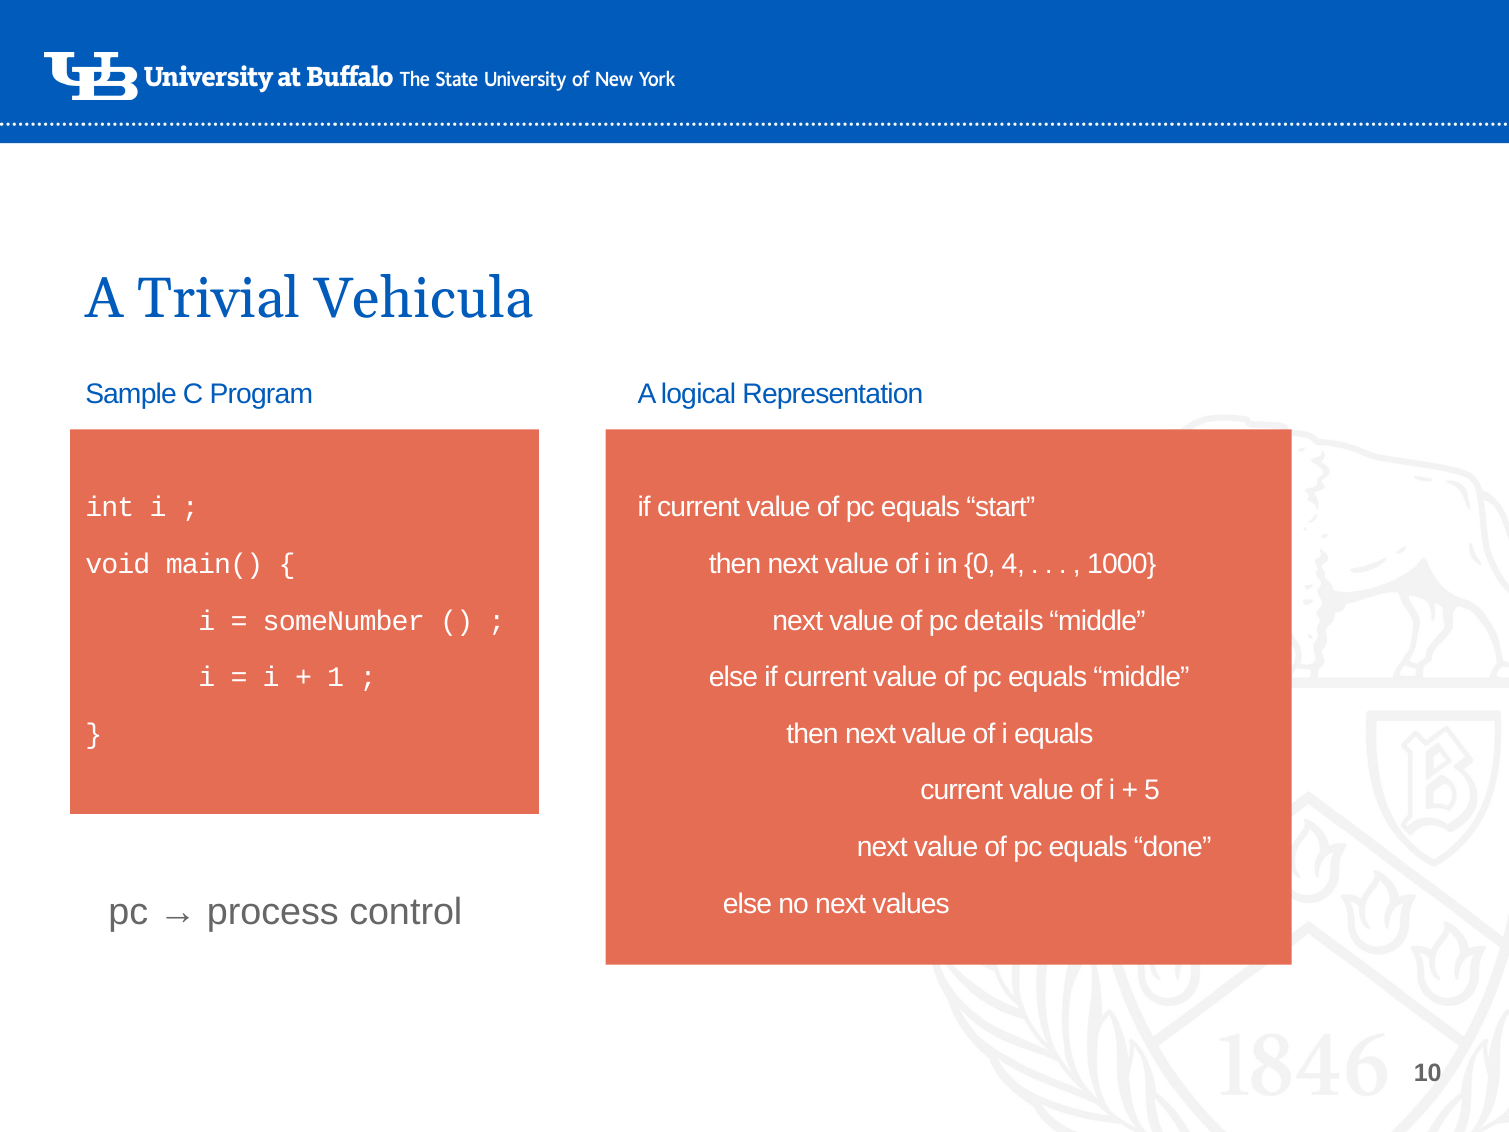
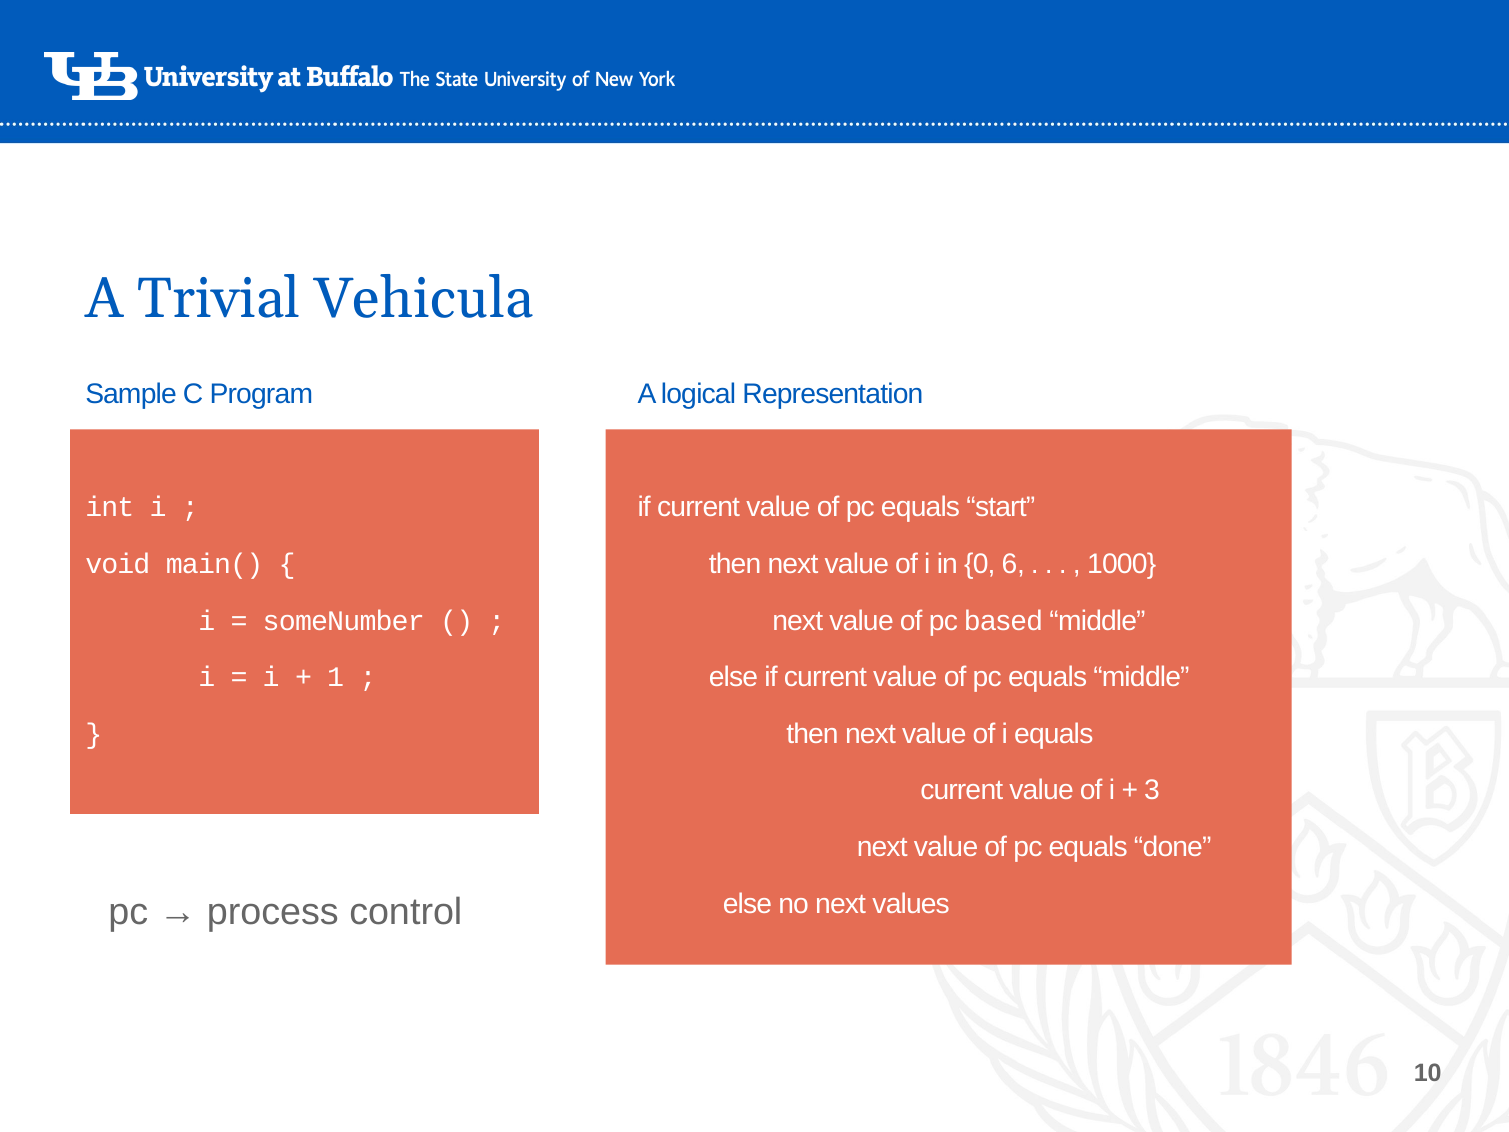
4: 4 -> 6 (1013, 564)
details: details -> based (1003, 621)
5: 5 -> 3 (1152, 790)
